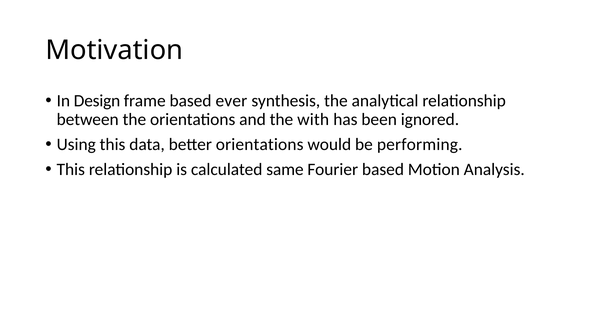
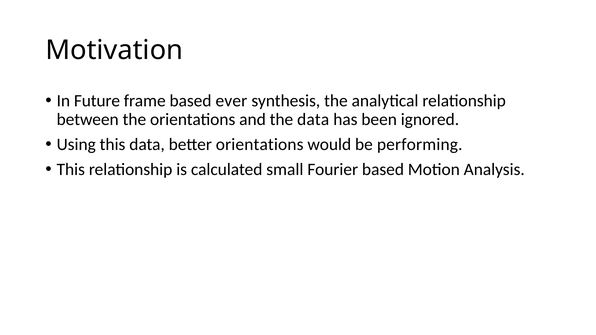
Design: Design -> Future (97, 101)
the with: with -> data (313, 120)
same: same -> small (285, 170)
